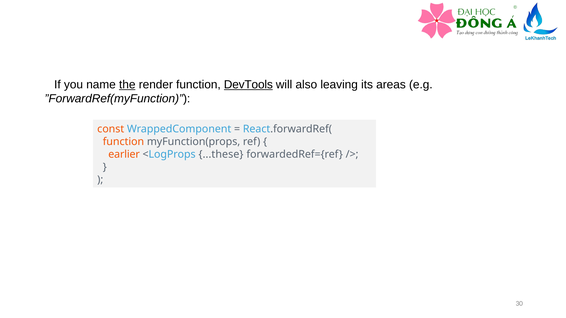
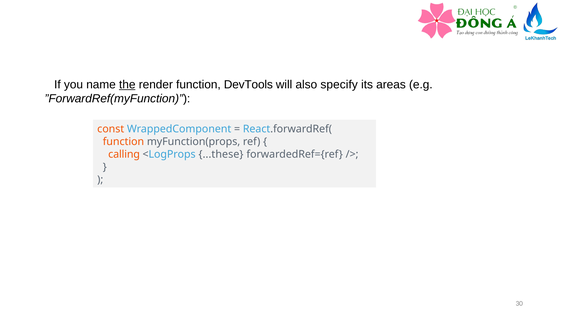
DevTools underline: present -> none (248, 85)
leaving: leaving -> specify (339, 85)
earlier: earlier -> calling (124, 155)
